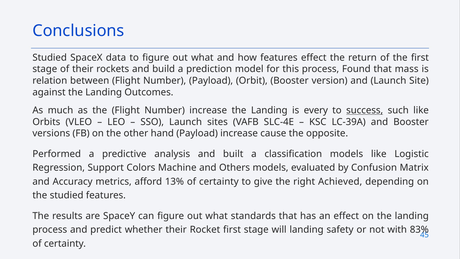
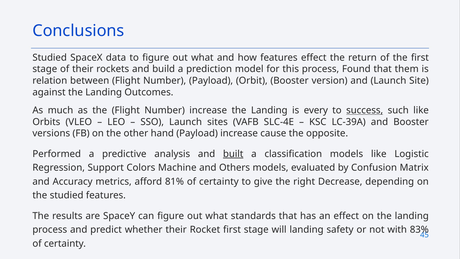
mass: mass -> them (407, 69)
built underline: none -> present (233, 154)
13%: 13% -> 81% (174, 181)
Achieved: Achieved -> Decrease (340, 181)
